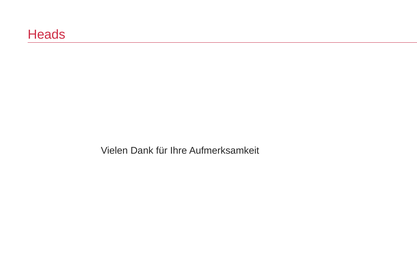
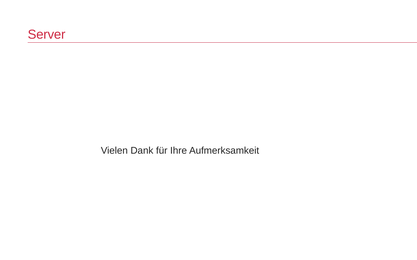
Heads: Heads -> Server (47, 35)
